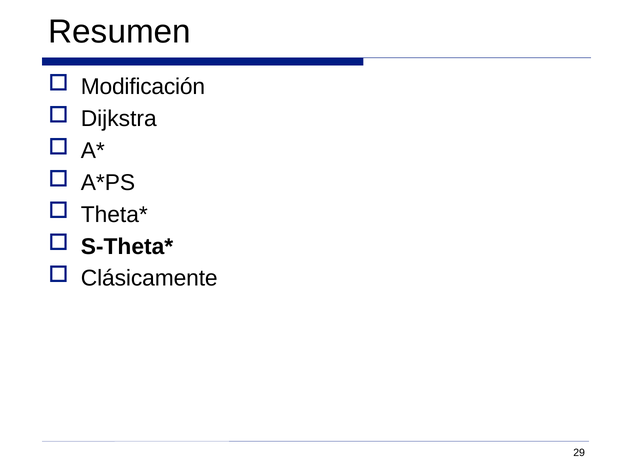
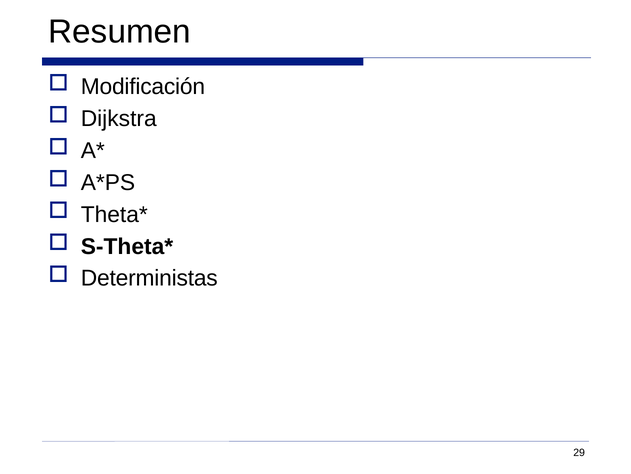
Clásicamente: Clásicamente -> Deterministas (149, 278)
